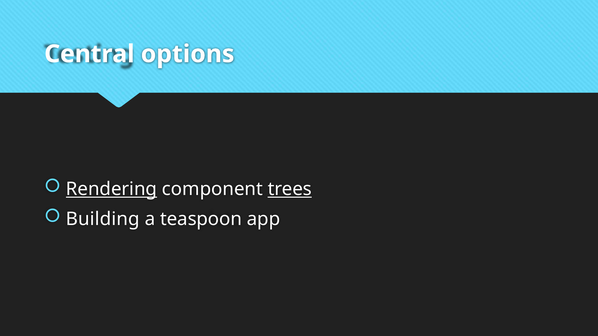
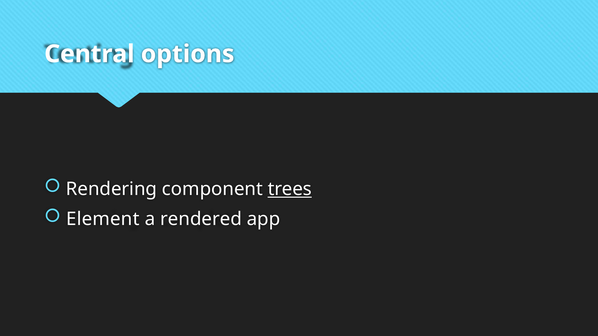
Rendering underline: present -> none (112, 189)
Building: Building -> Element (103, 219)
teaspoon: teaspoon -> rendered (201, 219)
